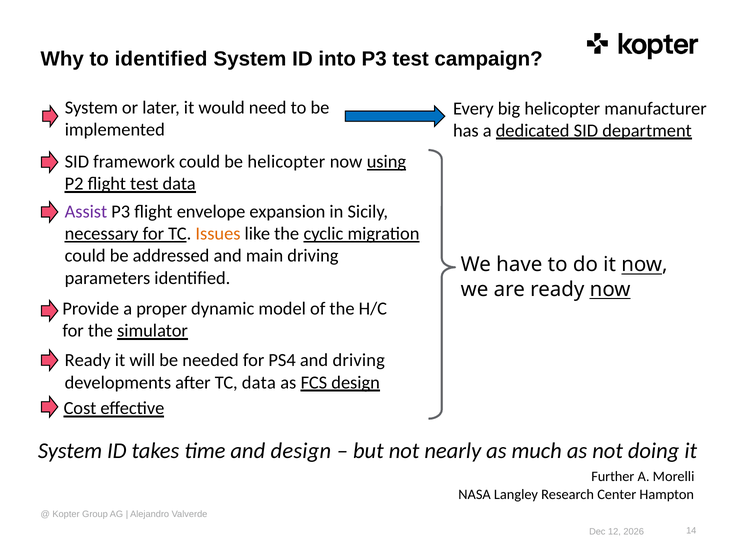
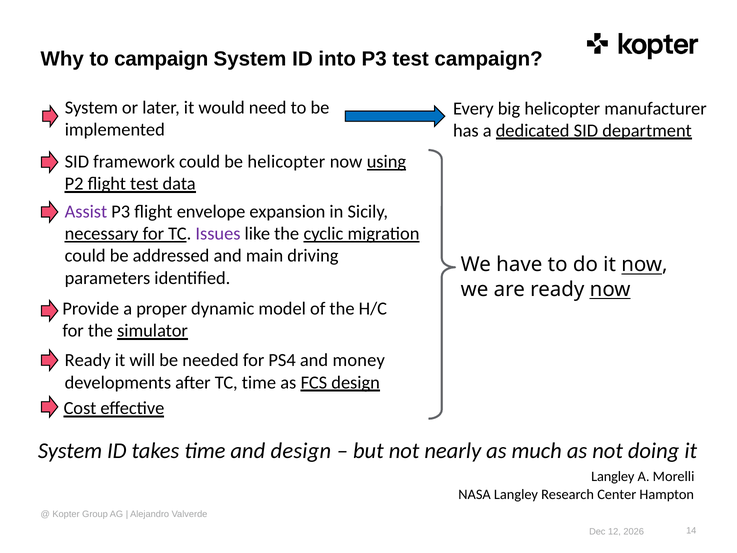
to identified: identified -> campaign (161, 59)
Issues colour: orange -> purple (218, 234)
and driving: driving -> money (359, 360)
TC data: data -> time (259, 382)
Further: Further -> Langley (613, 476)
